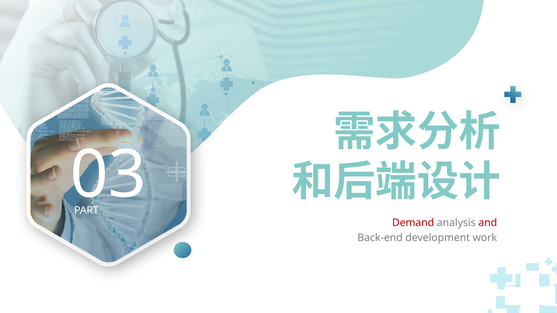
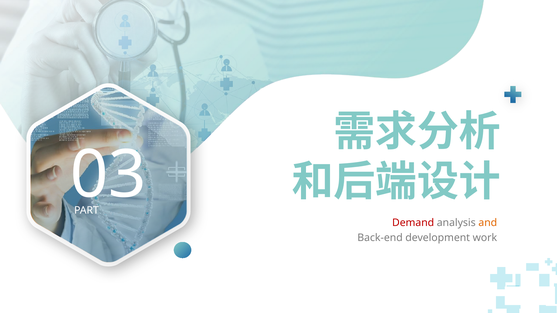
and colour: red -> orange (488, 223)
